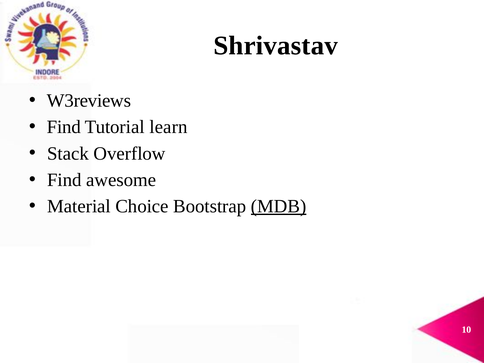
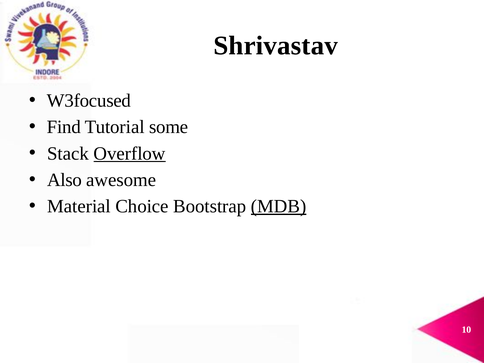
W3reviews: W3reviews -> W3focused (89, 101)
learn: learn -> some (169, 127)
Overflow underline: none -> present (130, 153)
Find: Find -> Also (64, 180)
